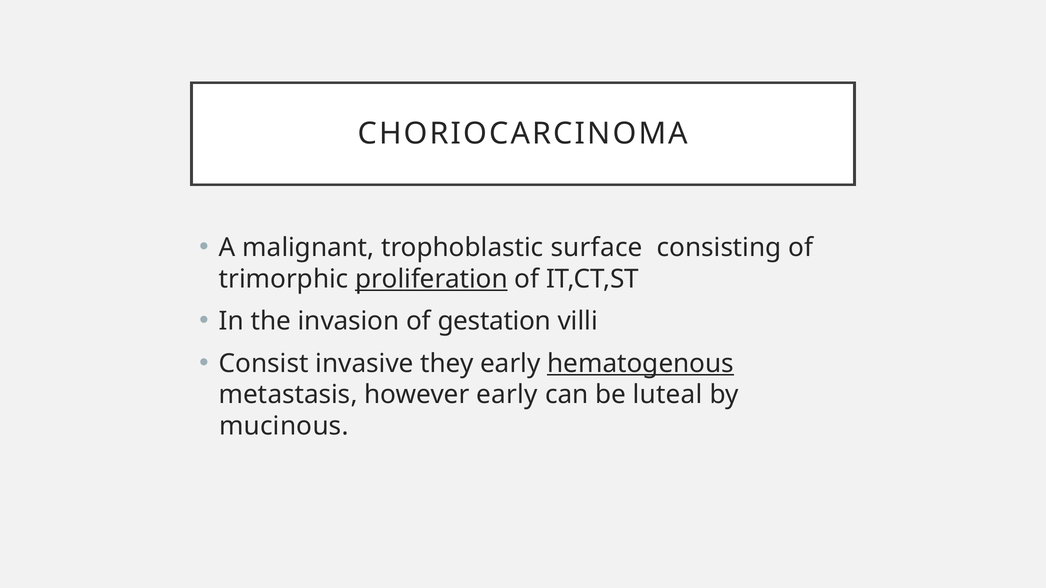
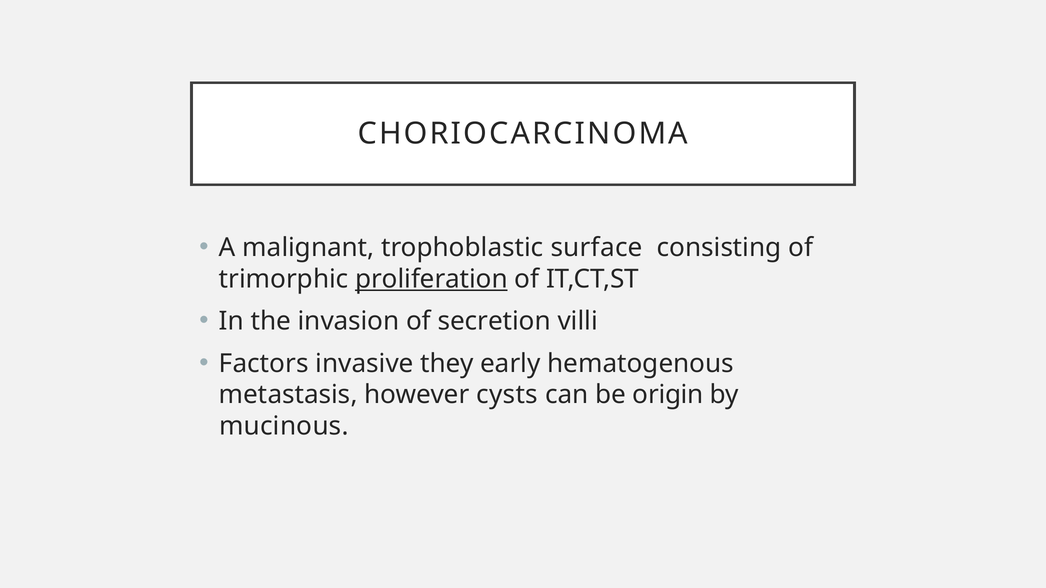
gestation: gestation -> secretion (494, 321)
Consist: Consist -> Factors (264, 364)
hematogenous underline: present -> none (641, 364)
however early: early -> cysts (507, 395)
luteal: luteal -> origin (668, 395)
